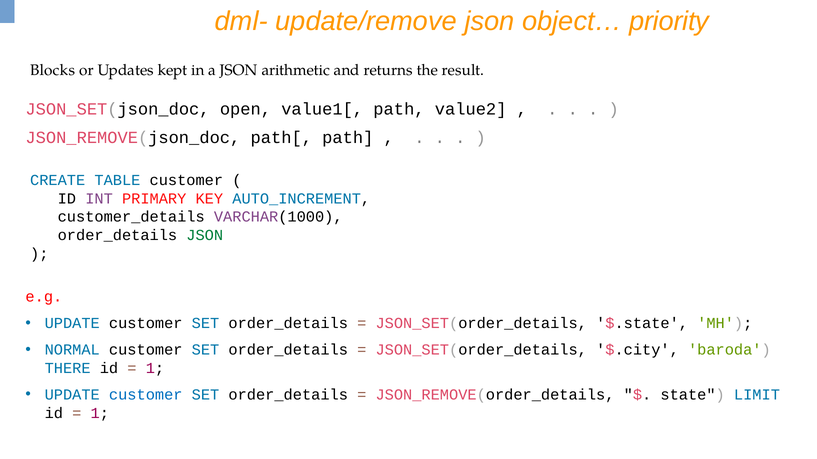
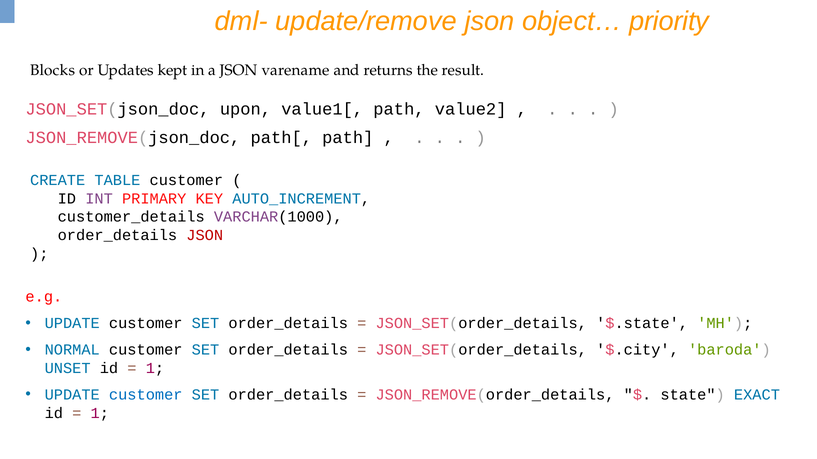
arithmetic: arithmetic -> varename (296, 71)
open: open -> upon (245, 109)
JSON colour: green -> red (205, 235)
THERE: THERE -> UNSET (68, 369)
LIMIT: LIMIT -> EXACT (757, 395)
